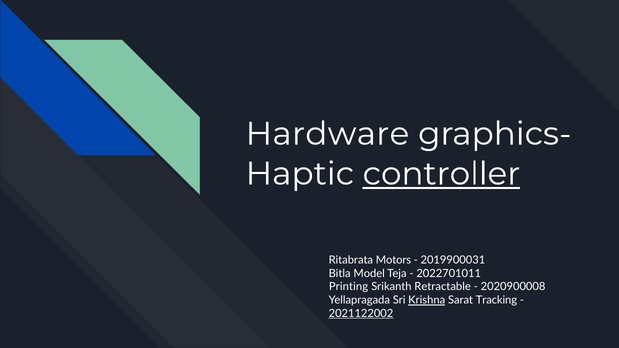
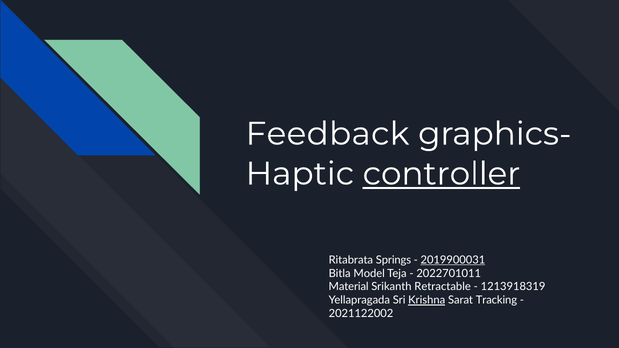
Hardware: Hardware -> Feedback (327, 134)
Motors: Motors -> Springs (393, 260)
2019900031 underline: none -> present (453, 260)
Printing: Printing -> Material (349, 287)
2020900008: 2020900008 -> 1213918319 (513, 287)
2021122002 underline: present -> none (361, 314)
